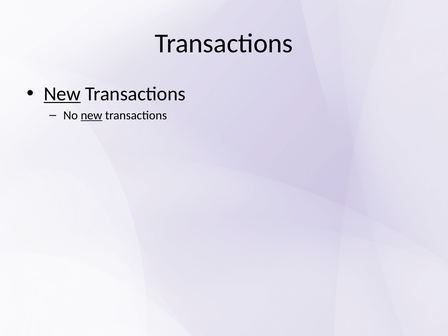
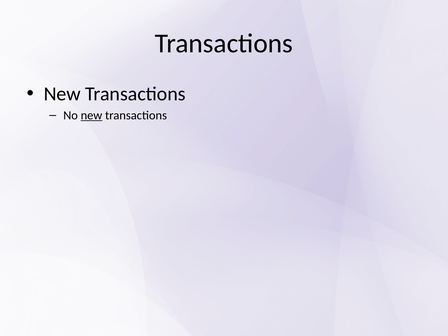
New underline: present -> none (62, 94)
